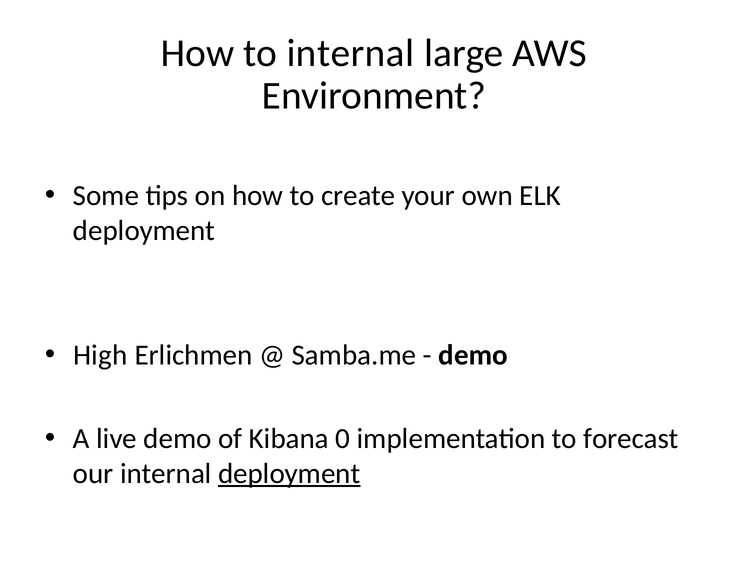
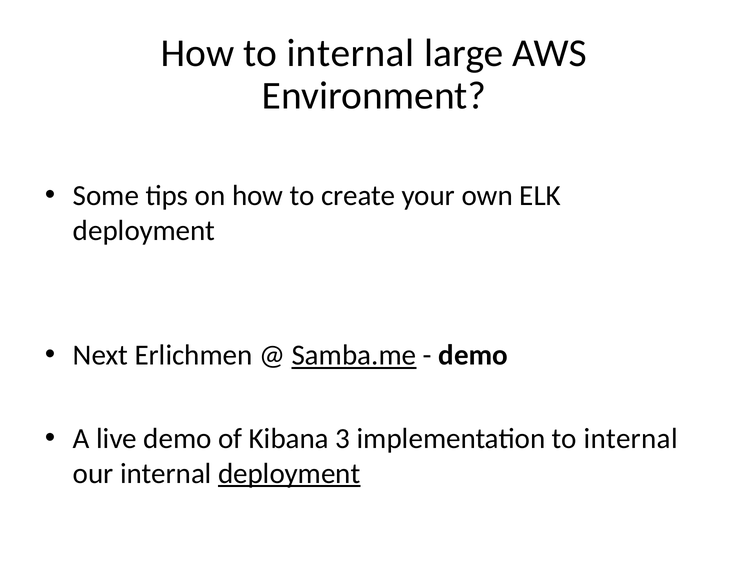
High: High -> Next (101, 355)
Samba.me underline: none -> present (354, 355)
0: 0 -> 3 (343, 439)
implementation to forecast: forecast -> internal (631, 439)
